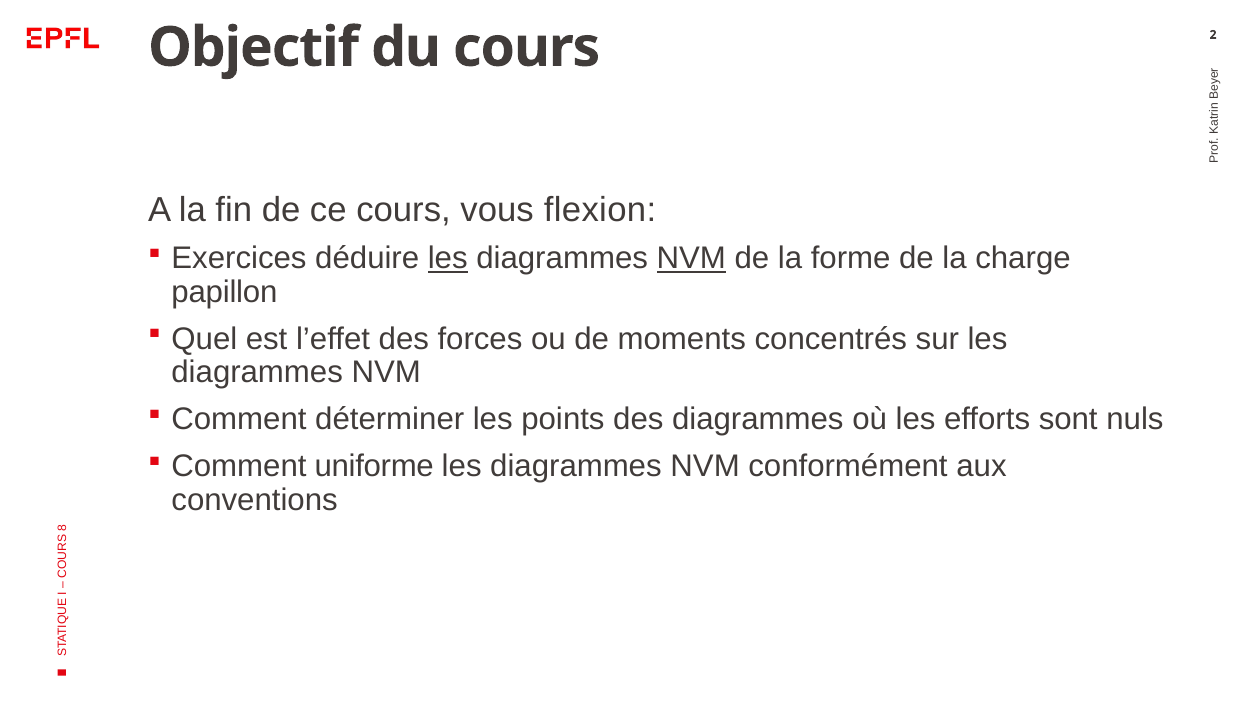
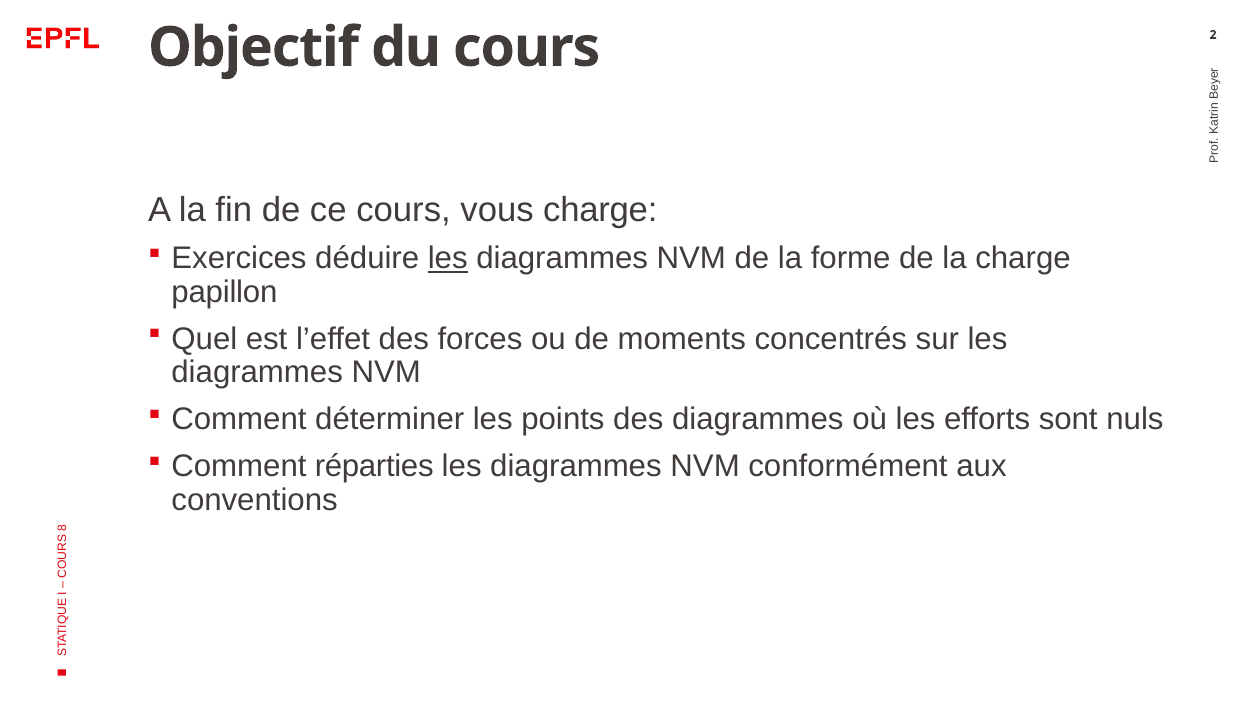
vous flexion: flexion -> charge (600, 210)
NVM underline: present -> none (691, 259)
uniforme: uniforme -> réparties (374, 466)
